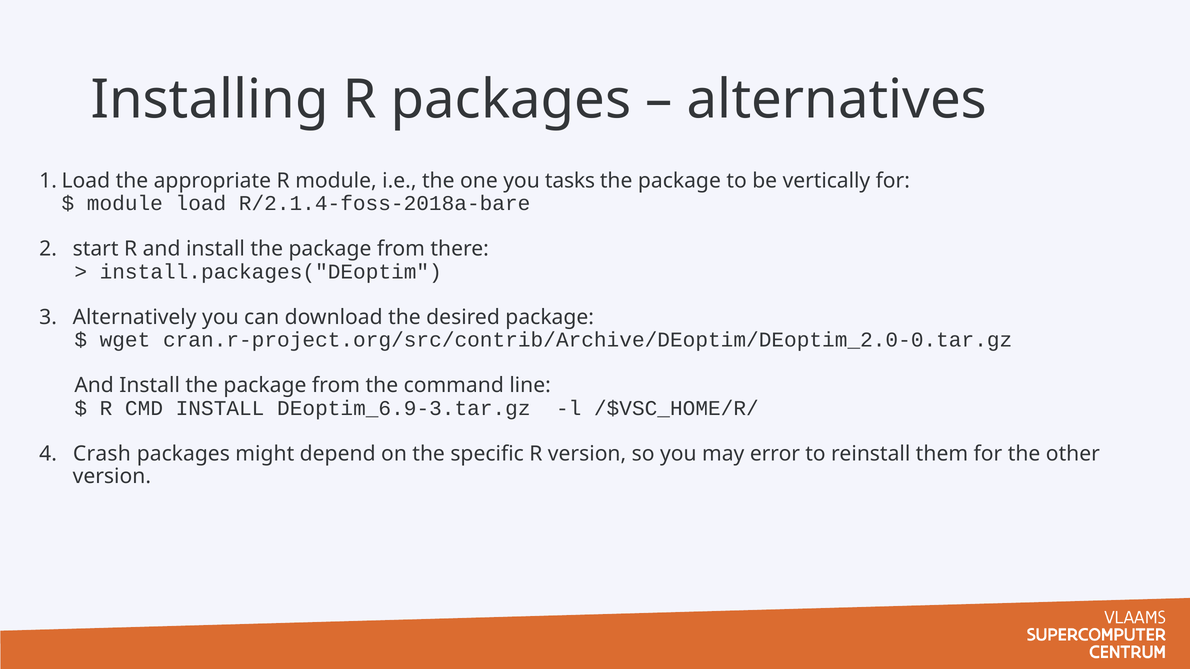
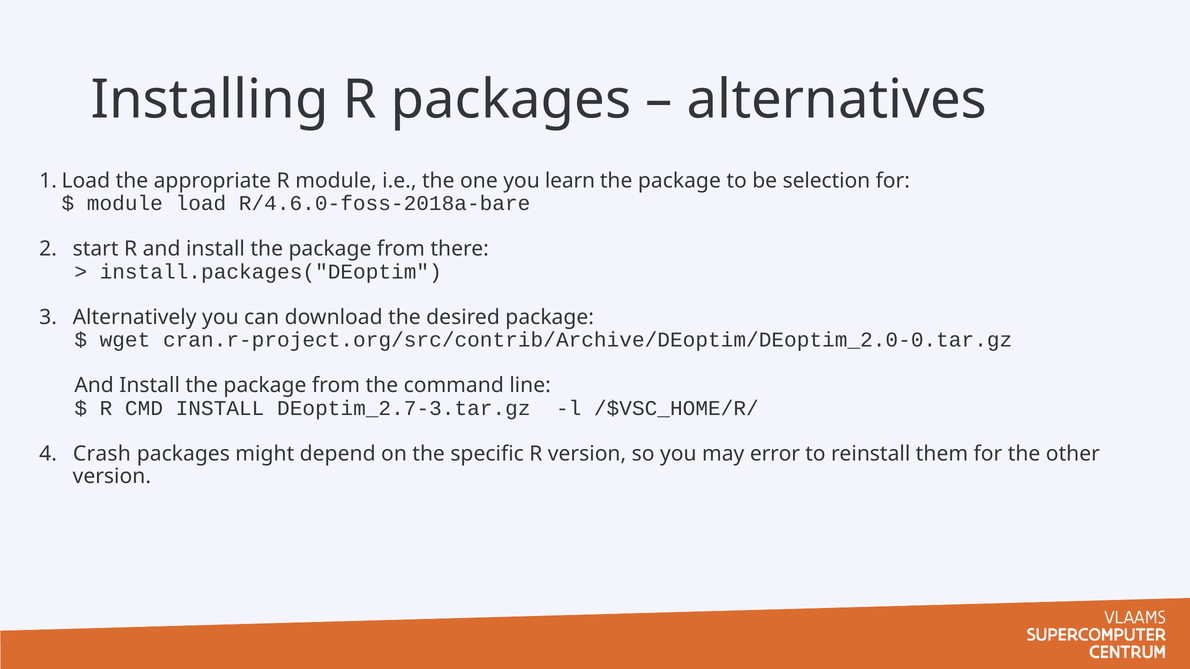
tasks: tasks -> learn (570, 181)
vertically: vertically -> selection (826, 181)
R/2.1.4-foss-2018a-bare: R/2.1.4-foss-2018a-bare -> R/4.6.0-foss-2018a-bare (385, 203)
DEoptim_6.9-3.tar.gz: DEoptim_6.9-3.tar.gz -> DEoptim_2.7-3.tar.gz (404, 408)
